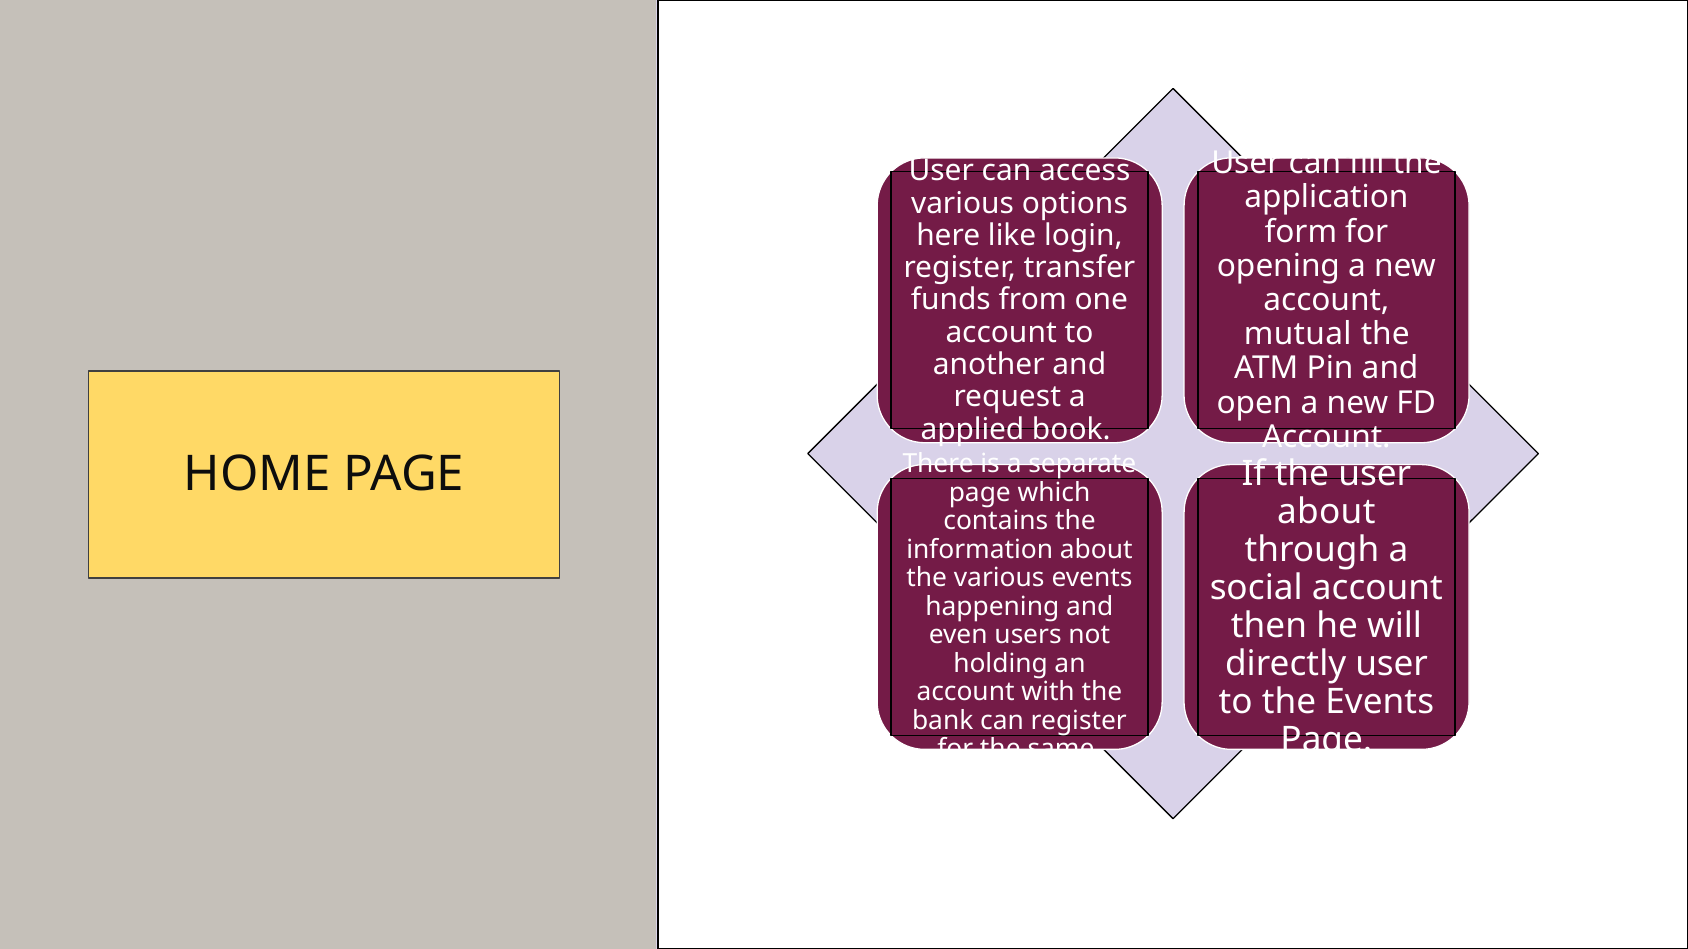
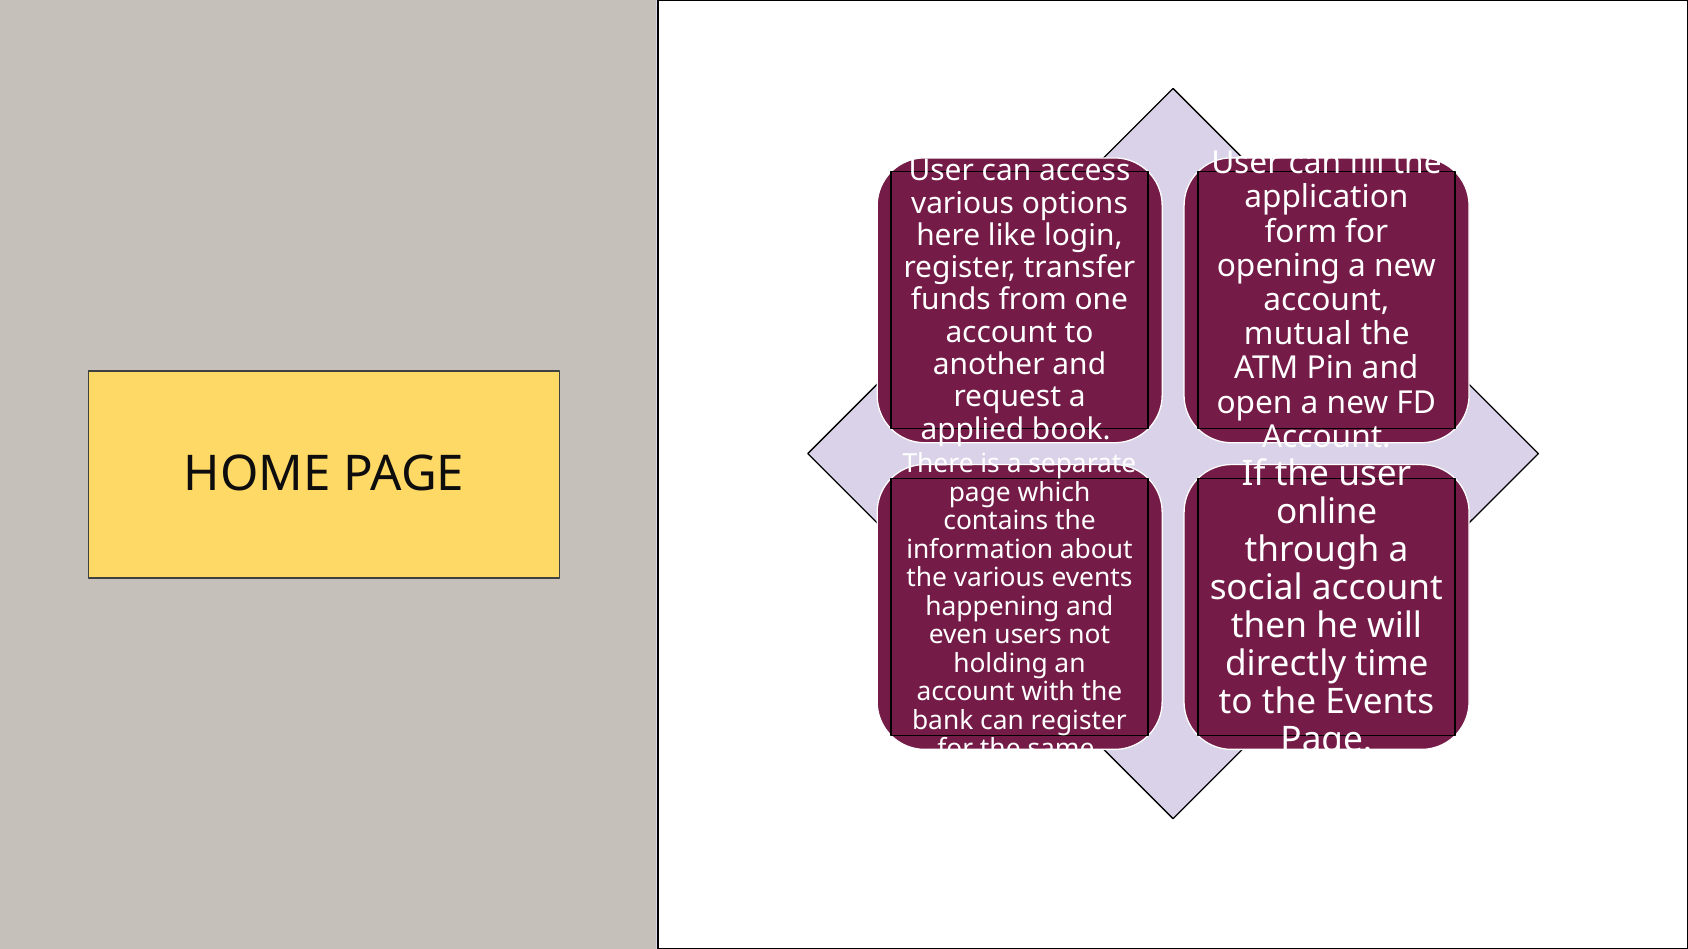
about: about -> online (1327, 512)
directly user: user -> time (1392, 664)
